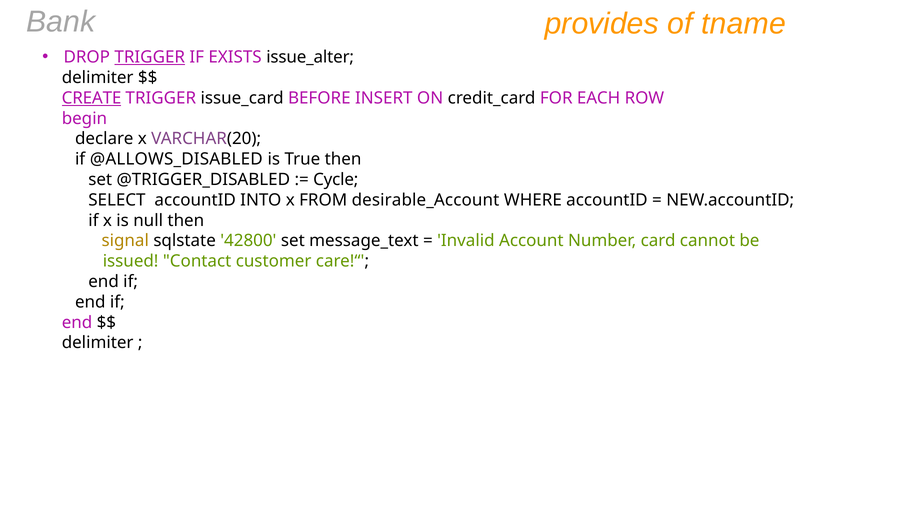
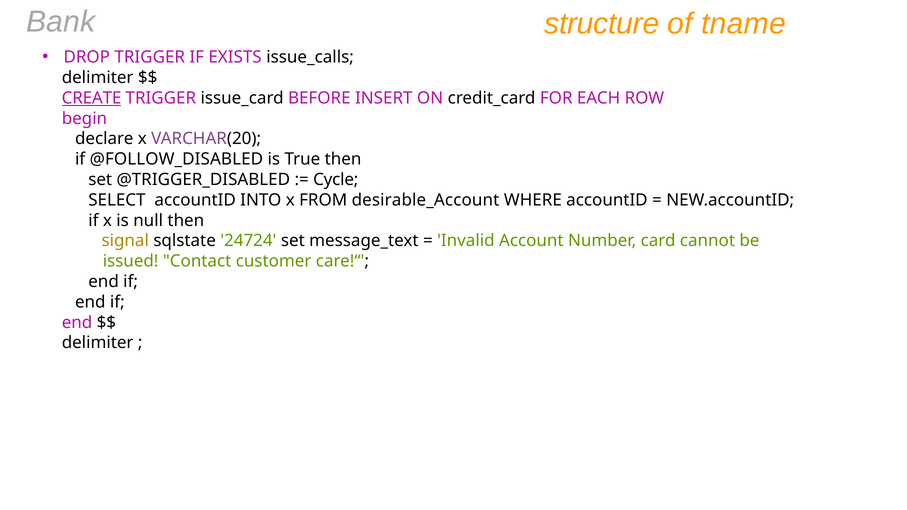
provides: provides -> structure (602, 24)
TRIGGER underline: present -> none (150, 57)
issue_alter: issue_alter -> issue_calls (310, 57)
@ALLOWS_DISABLED: @ALLOWS_DISABLED -> @FOLLOW_DISABLED (176, 159)
42800: 42800 -> 24724 (248, 241)
